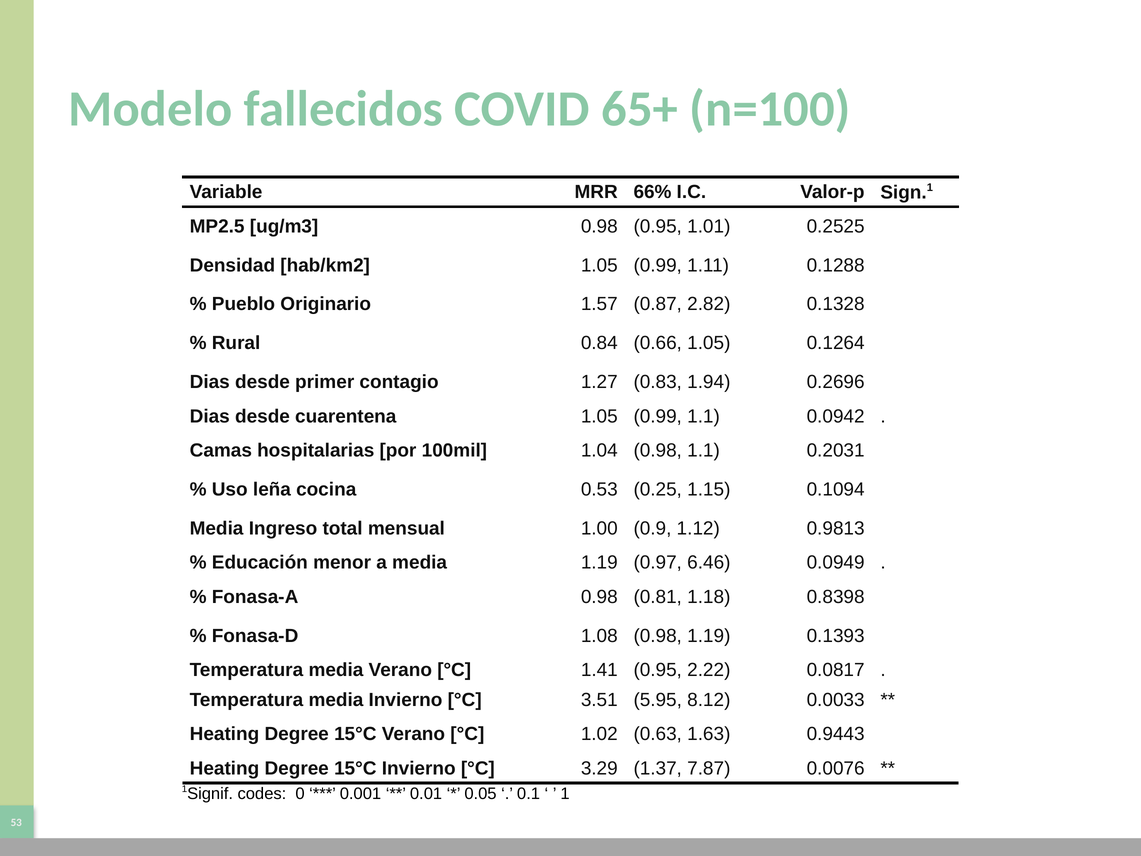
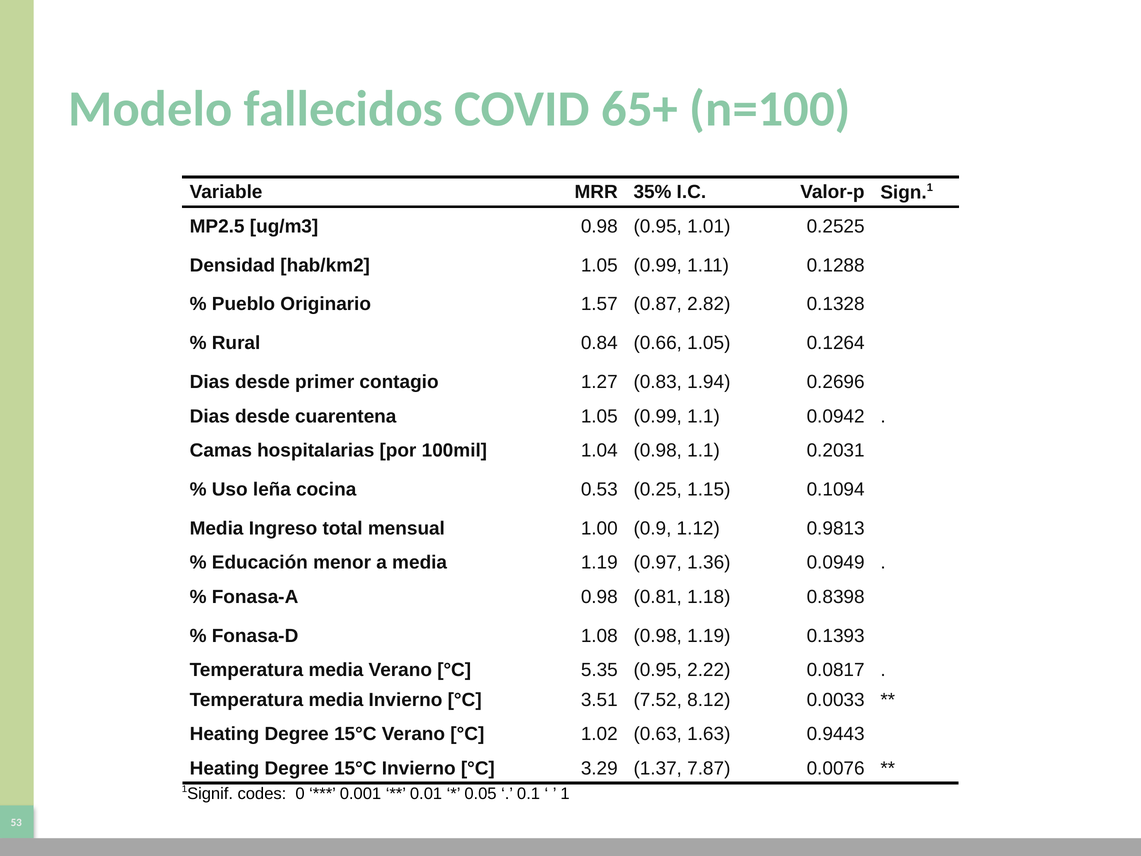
66%: 66% -> 35% (653, 192)
6.46: 6.46 -> 1.36 (709, 562)
1.41: 1.41 -> 5.35 (599, 670)
5.95: 5.95 -> 7.52 (658, 700)
